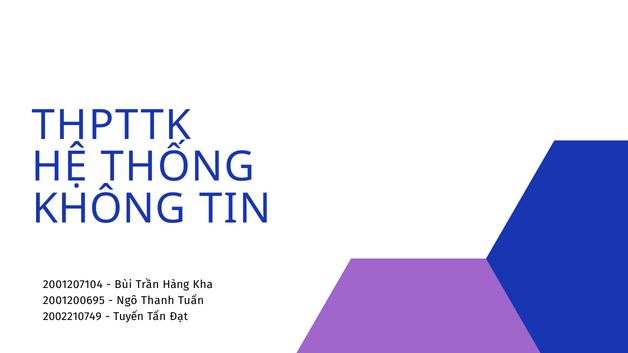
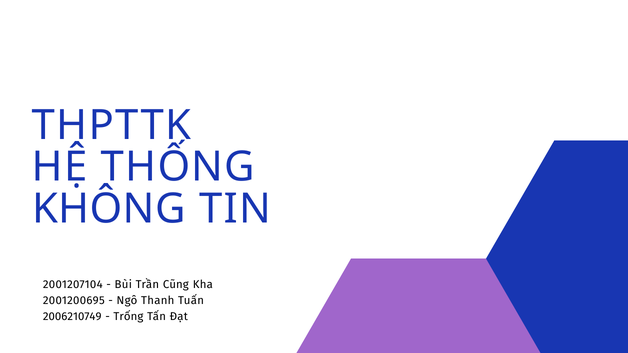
Hàng: Hàng -> Cũng (176, 285)
2002210749: 2002210749 -> 2006210749 (72, 317)
Tuyến: Tuyến -> Trống (128, 317)
